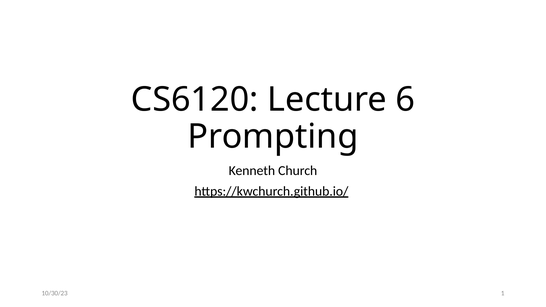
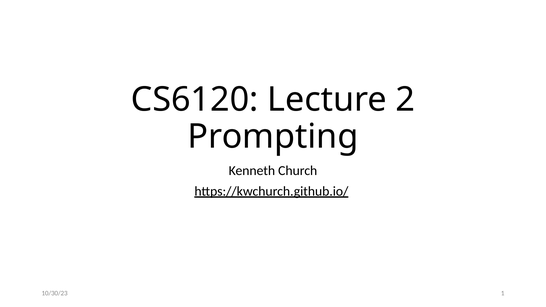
6: 6 -> 2 (405, 100)
